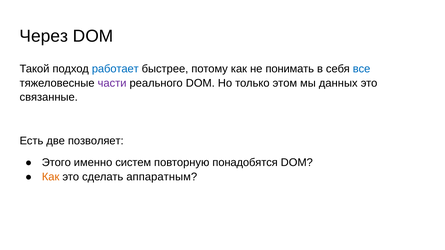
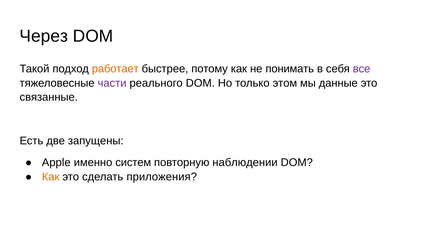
работает colour: blue -> orange (115, 69)
все colour: blue -> purple (362, 69)
данных: данных -> данные (338, 83)
позволяет: позволяет -> запущены (96, 141)
Этого: Этого -> Apple (56, 163)
понадобятся: понадобятся -> наблюдении (245, 163)
аппаратным: аппаратным -> приложения (162, 177)
